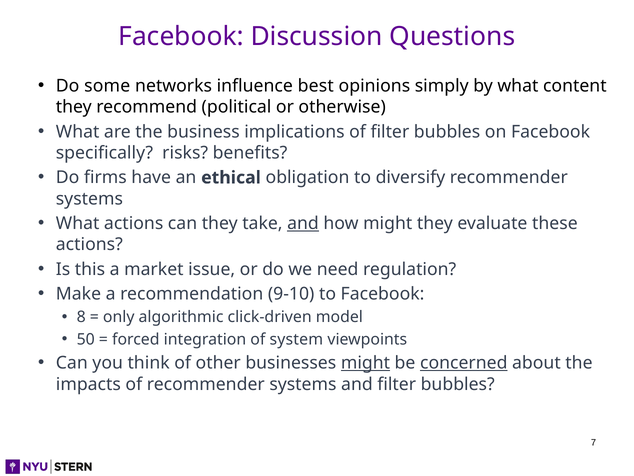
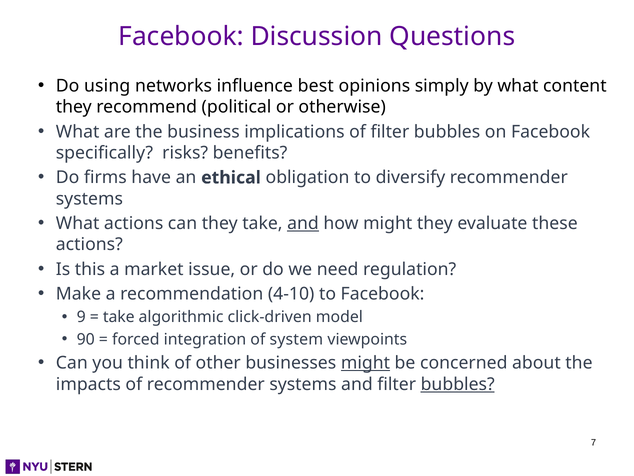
some: some -> using (107, 86)
9-10: 9-10 -> 4-10 (291, 294)
8: 8 -> 9 (81, 317)
only: only -> take (119, 317)
50: 50 -> 90 (86, 339)
concerned underline: present -> none (464, 363)
bubbles underline: none -> present (458, 384)
